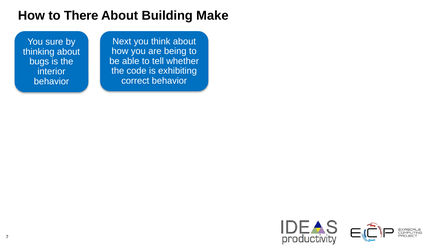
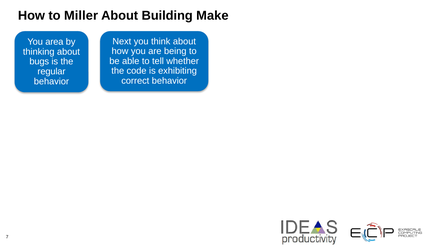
There: There -> Miller (81, 16)
sure: sure -> area (54, 42)
interior: interior -> regular (51, 72)
